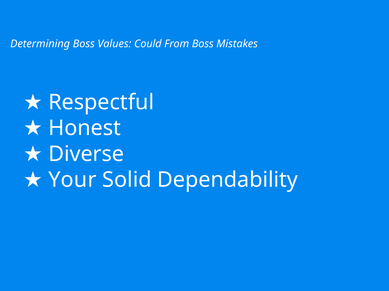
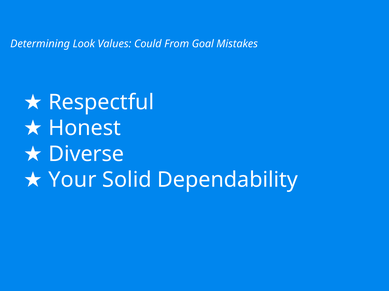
Determining Boss: Boss -> Look (84, 44)
From Boss: Boss -> Goal (203, 44)
